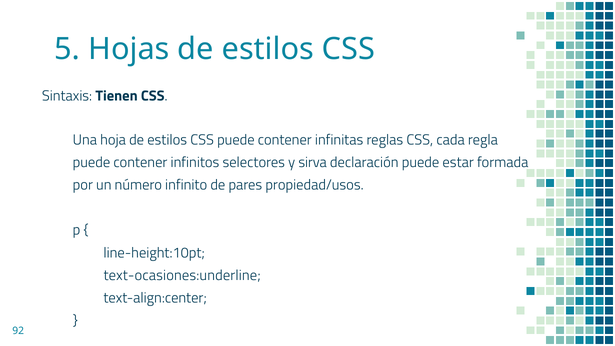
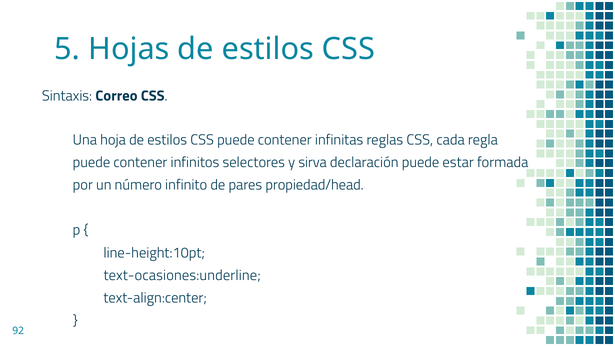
Tienen: Tienen -> Correo (116, 96)
propiedad/usos: propiedad/usos -> propiedad/head (315, 185)
